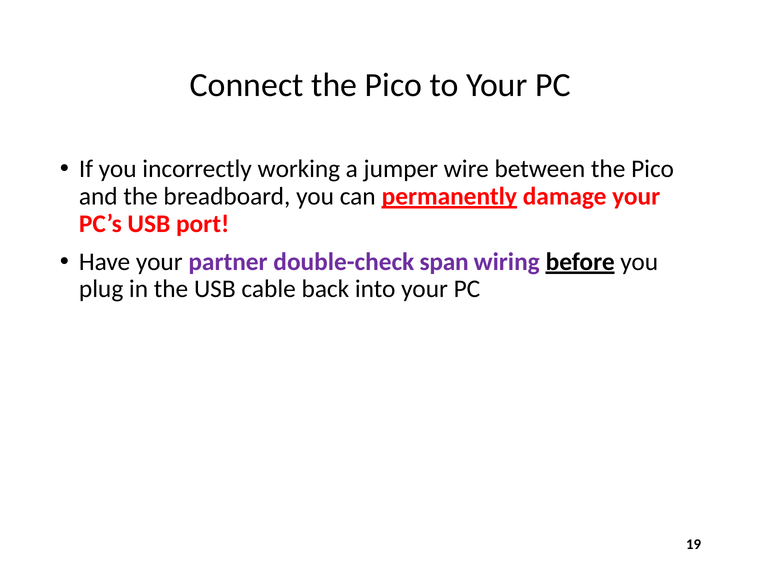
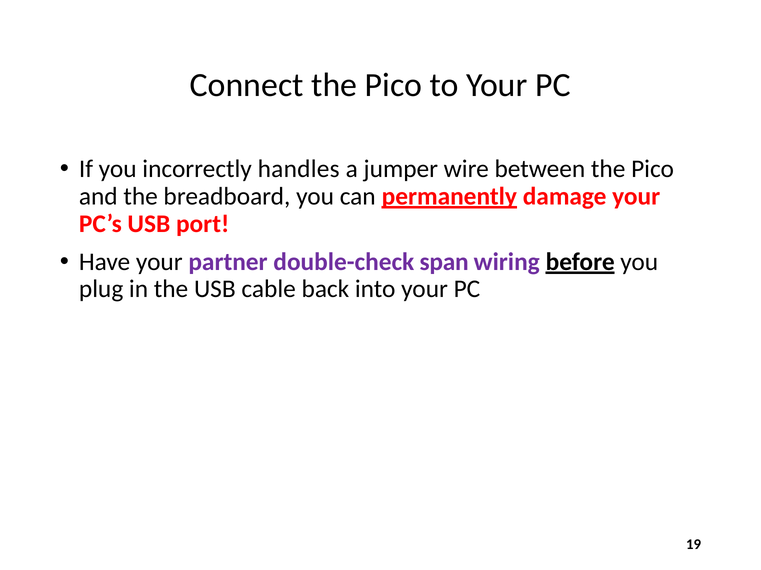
working: working -> handles (299, 169)
